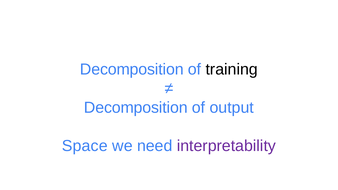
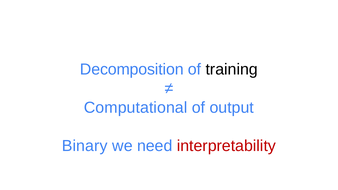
Decomposition: Decomposition -> Computational (136, 108)
Space: Space -> Binary (85, 146)
interpretability colour: purple -> red (226, 146)
